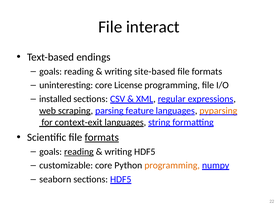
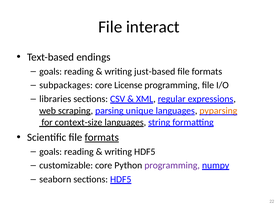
site-based: site-based -> just-based (155, 72)
uninteresting: uninteresting -> subpackages (66, 85)
installed: installed -> libraries (55, 99)
feature: feature -> unique (140, 111)
context-exit: context-exit -> context-size (79, 123)
reading underline: present -> none (79, 152)
programming colour: orange -> purple (172, 166)
